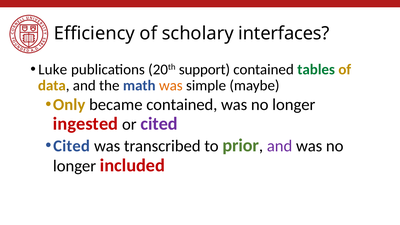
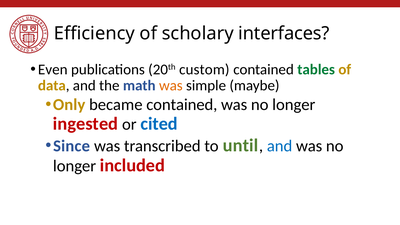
Luke: Luke -> Even (53, 69)
support: support -> custom (204, 69)
cited colour: purple -> blue (159, 124)
Cited: Cited -> Since (72, 146)
prior: prior -> until (241, 146)
and colour: purple -> blue (280, 146)
